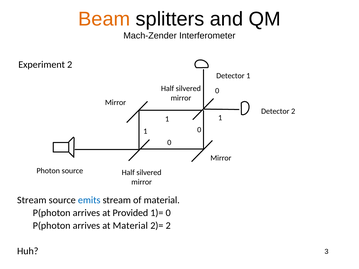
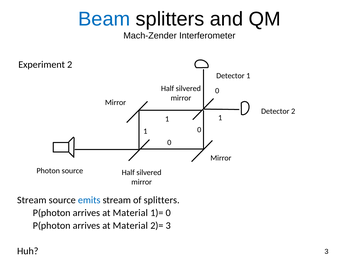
Beam colour: orange -> blue (104, 19)
of material: material -> splitters (162, 200)
Provided: Provided -> Material (130, 213)
2)= 2: 2 -> 3 (168, 226)
